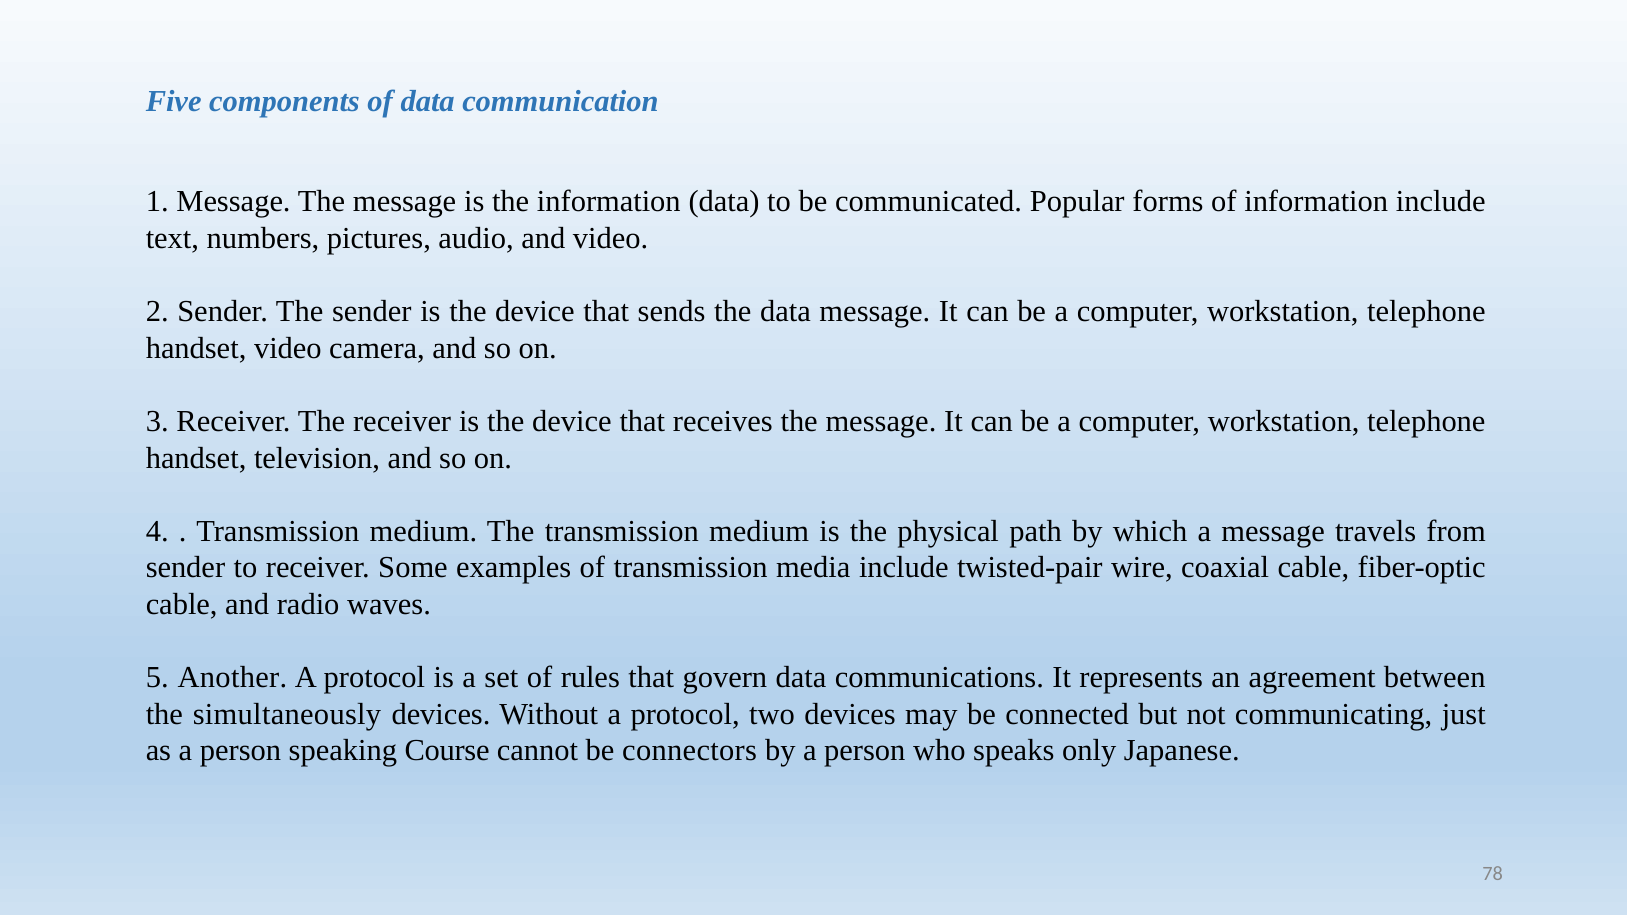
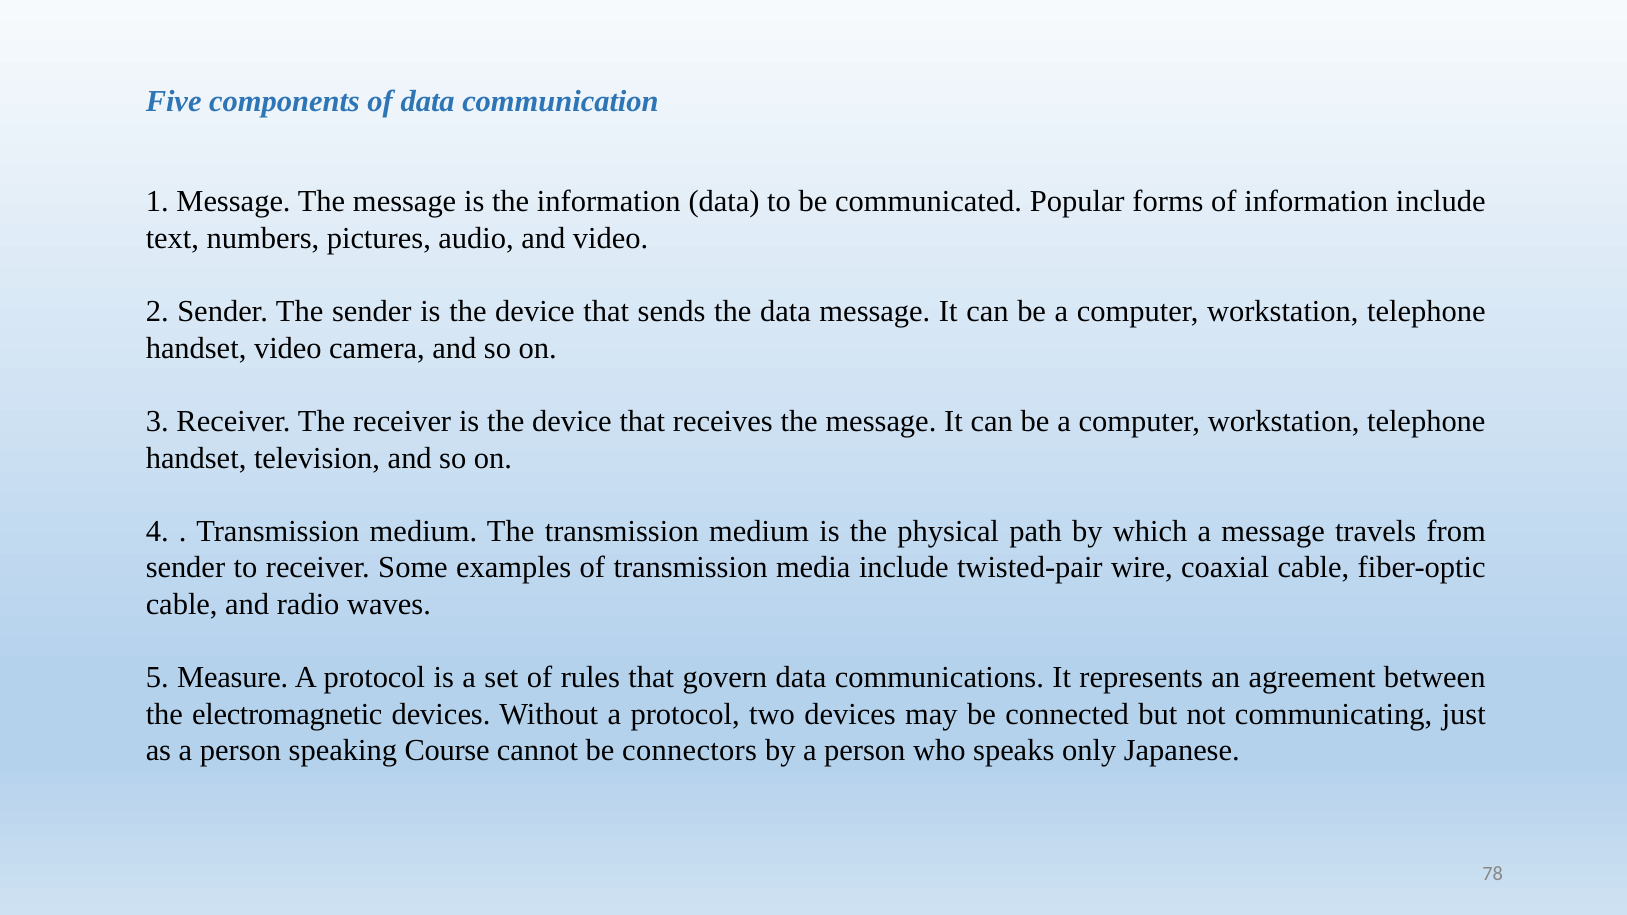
Another: Another -> Measure (233, 678)
simultaneously: simultaneously -> electromagnetic (287, 714)
